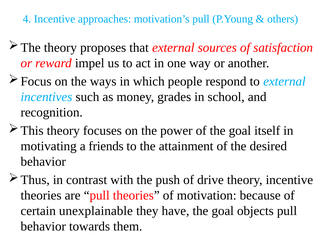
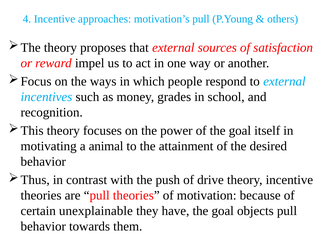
friends: friends -> animal (106, 147)
